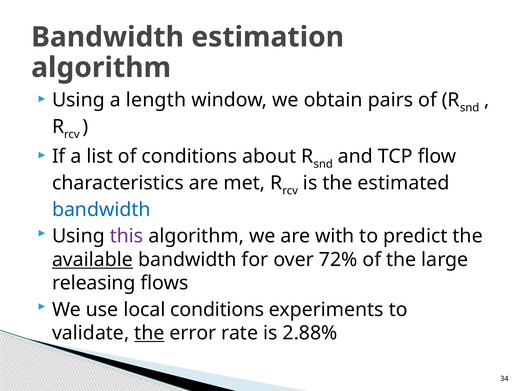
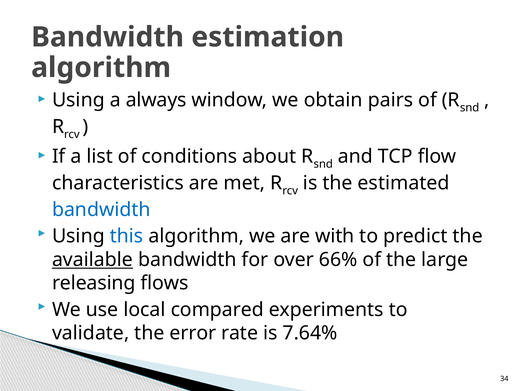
length: length -> always (156, 100)
this colour: purple -> blue (127, 236)
72%: 72% -> 66% (338, 260)
local conditions: conditions -> compared (217, 309)
the underline: present -> none (149, 333)
2.88%: 2.88% -> 7.64% (310, 333)
